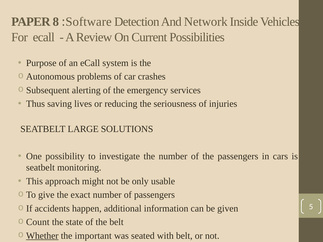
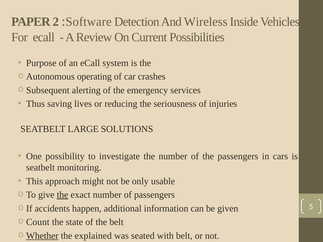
8: 8 -> 2 (56, 22)
Network: Network -> Wireless (206, 22)
problems: problems -> operating (94, 77)
the underline: none -> present (63, 195)
important: important -> explained (93, 236)
